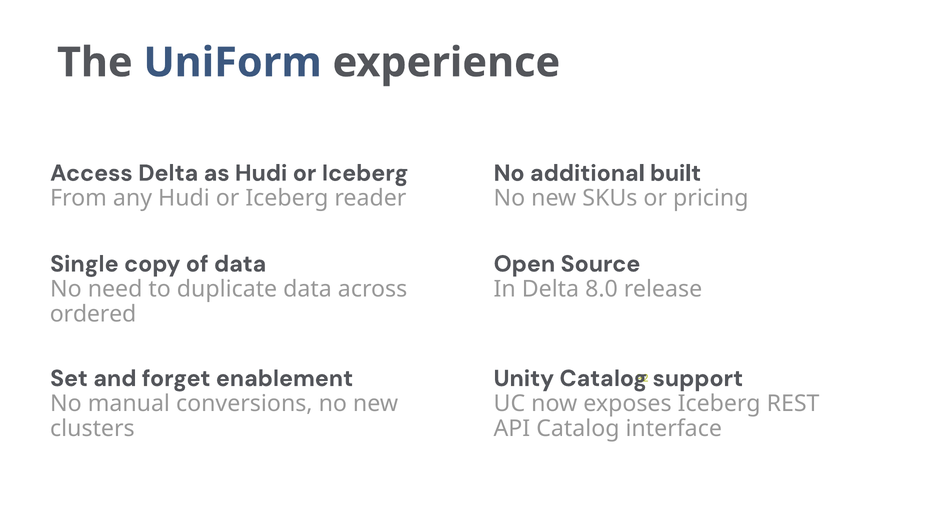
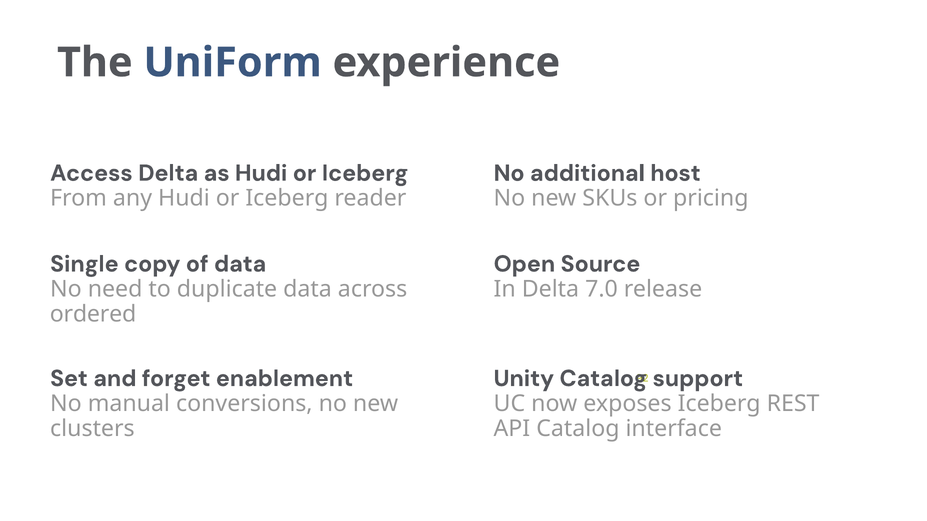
built: built -> host (675, 173)
8.0: 8.0 -> 7.0 (601, 289)
